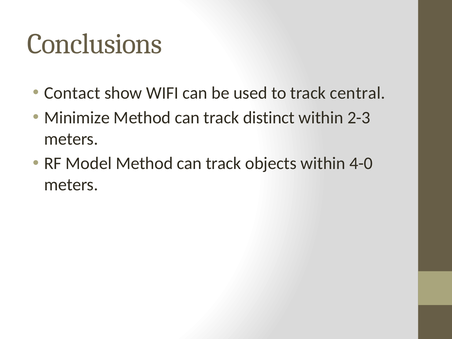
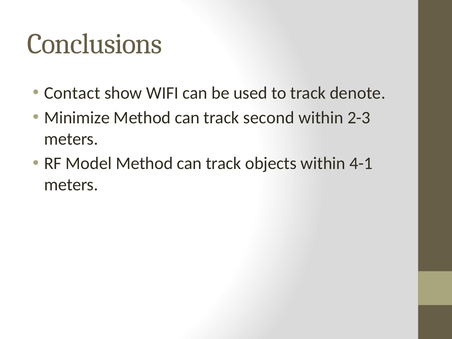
central: central -> denote (358, 93)
distinct: distinct -> second (269, 118)
4-0: 4-0 -> 4-1 (361, 164)
